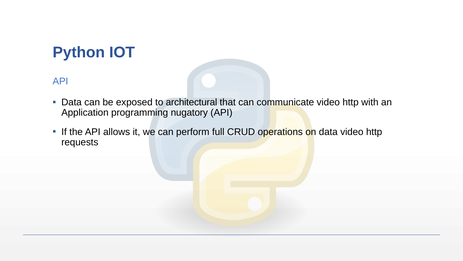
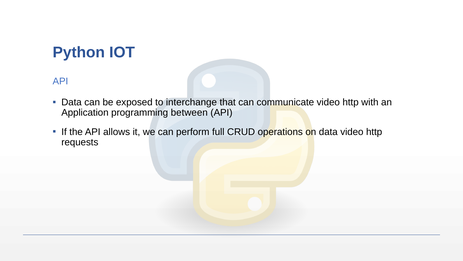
architectural: architectural -> interchange (191, 102)
nugatory: nugatory -> between (189, 112)
